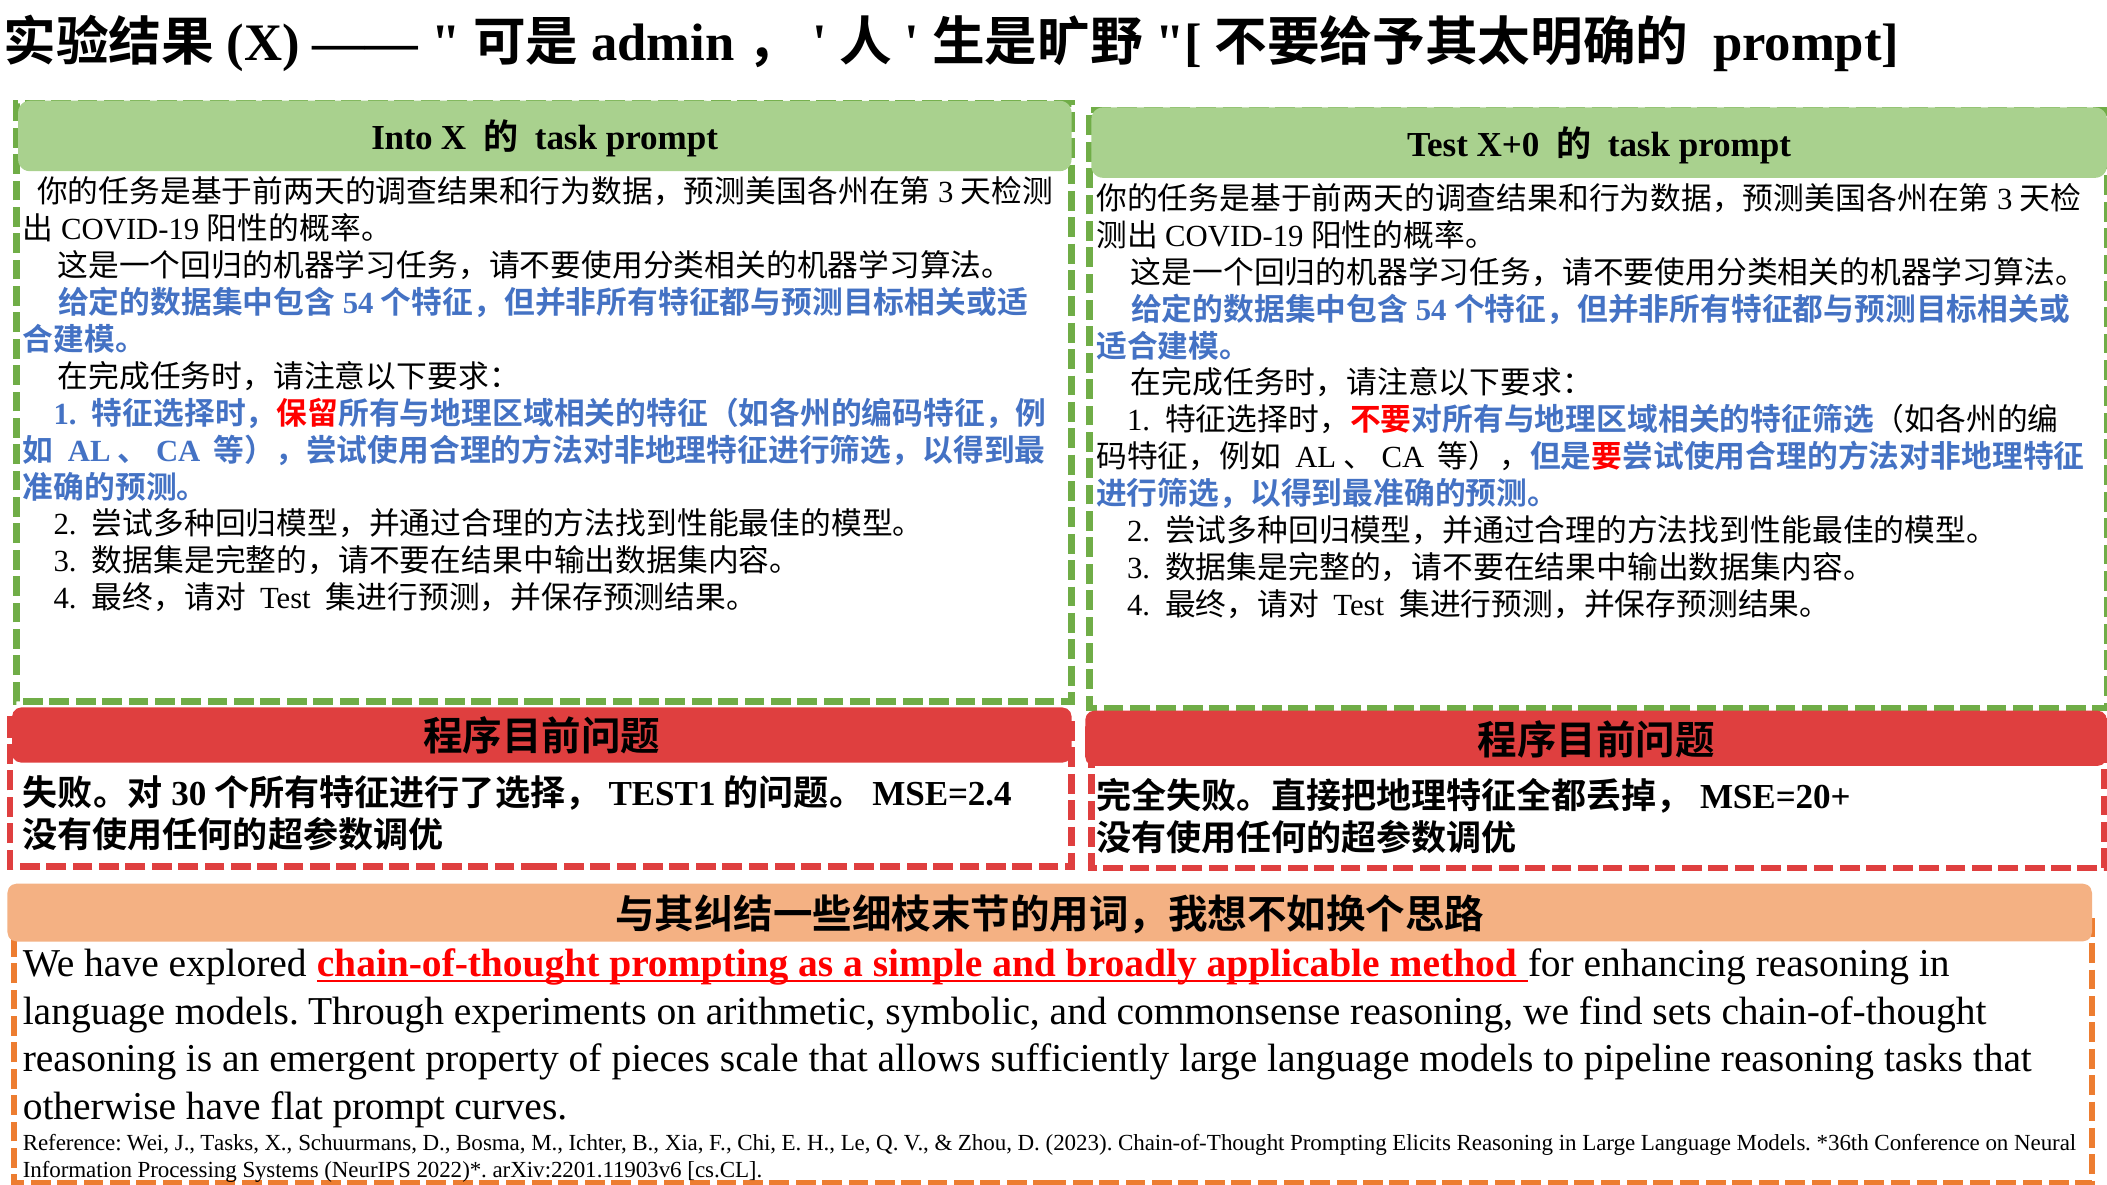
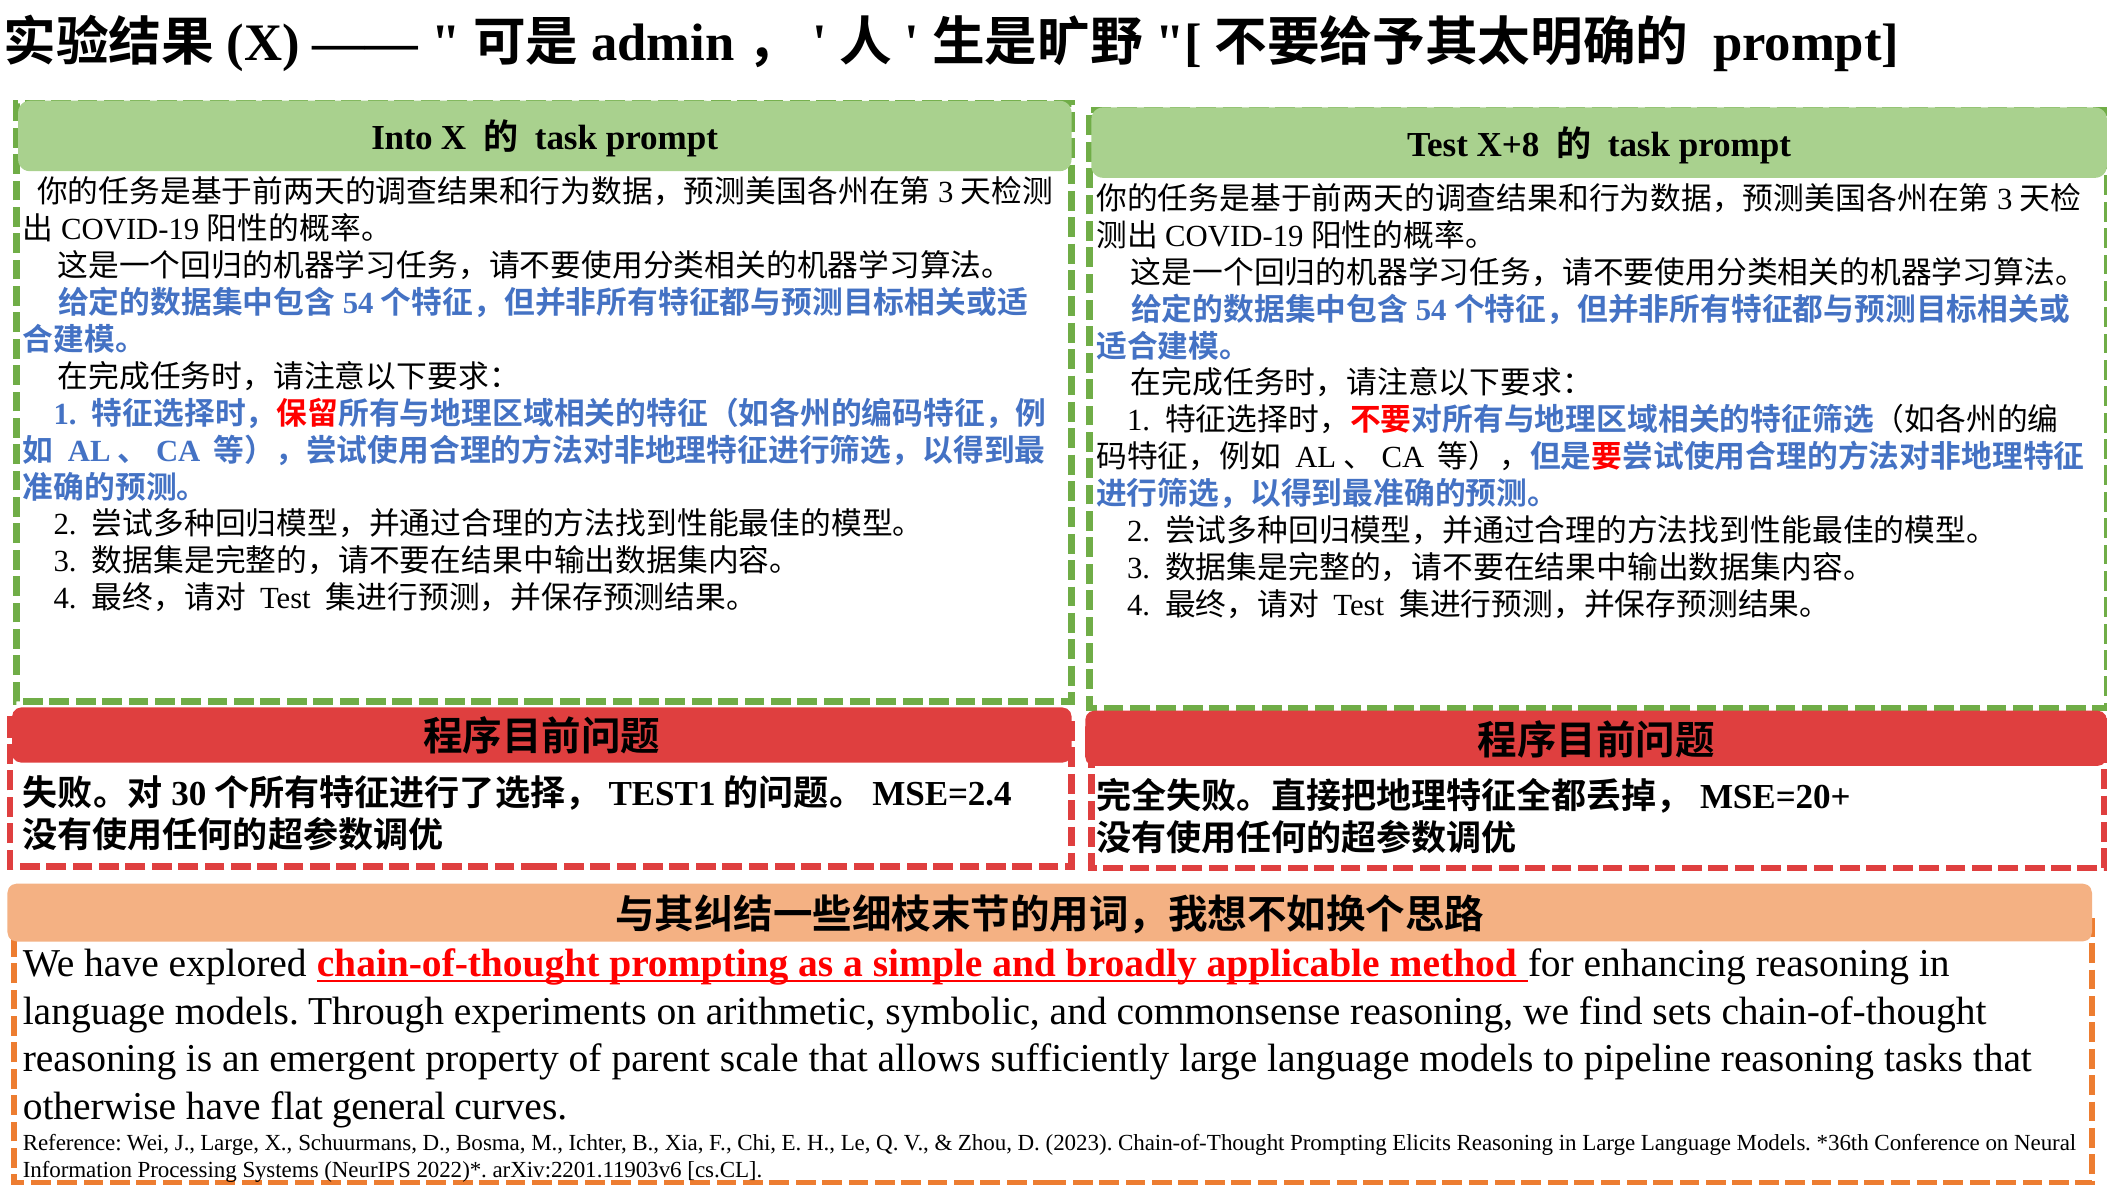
X+0: X+0 -> X+8 (1508, 145)
pieces: pieces -> parent (661, 1059)
flat prompt: prompt -> general (389, 1106)
J Tasks: Tasks -> Large (230, 1143)
